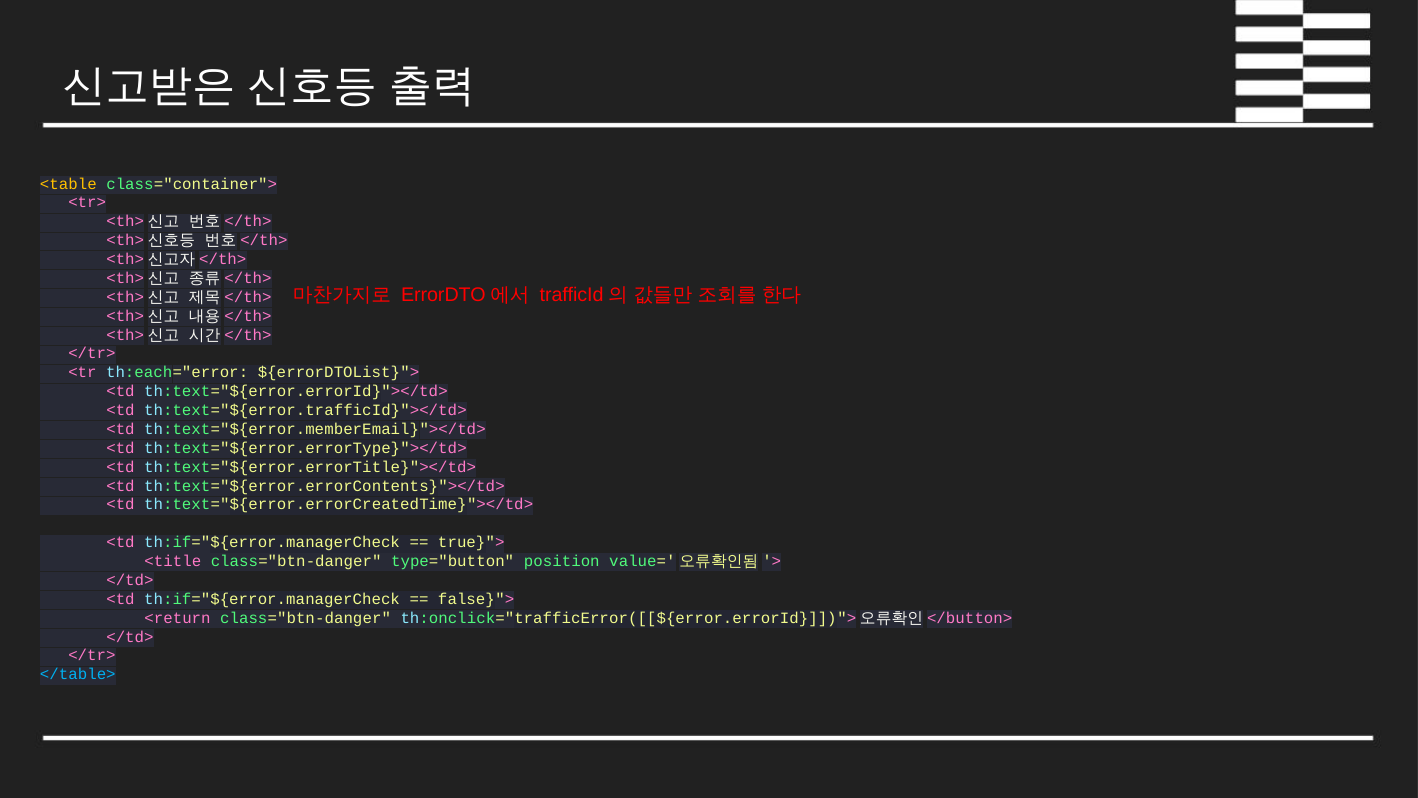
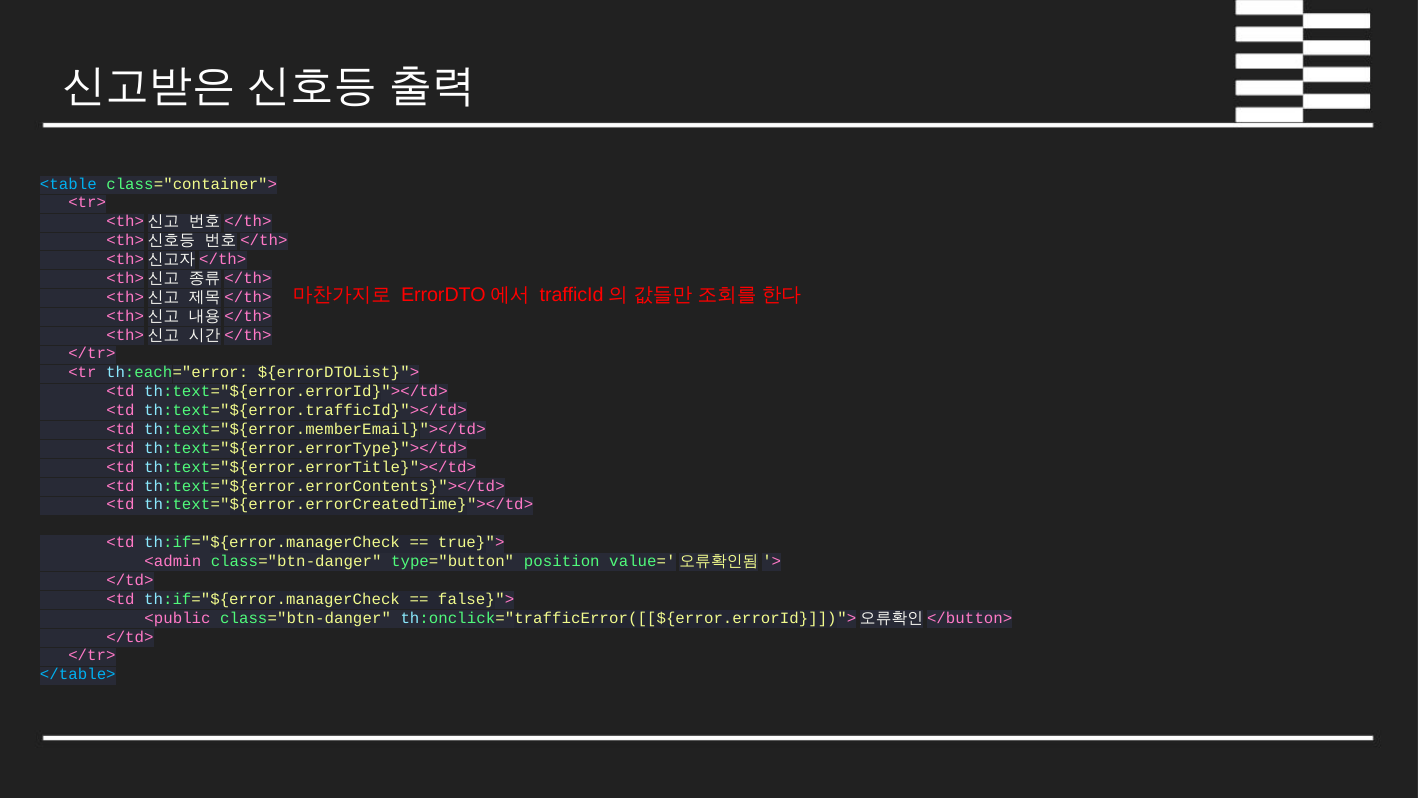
<table colour: yellow -> light blue (68, 184)
<title: <title -> <admin (173, 561)
<return: <return -> <public (178, 618)
